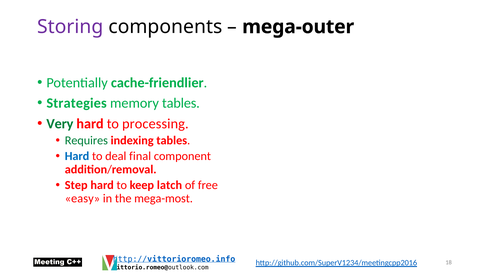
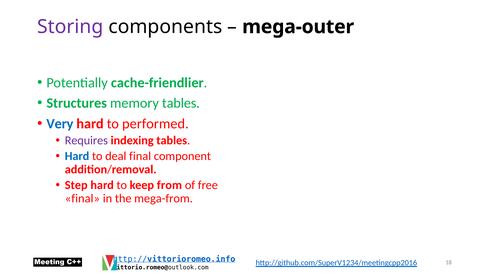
Strategies: Strategies -> Structures (77, 103)
Very colour: green -> blue (60, 124)
processing: processing -> performed (155, 124)
Requires colour: green -> purple (86, 141)
latch: latch -> from (169, 185)
easy: easy -> final (82, 198)
mega-most: mega-most -> mega-from (164, 198)
